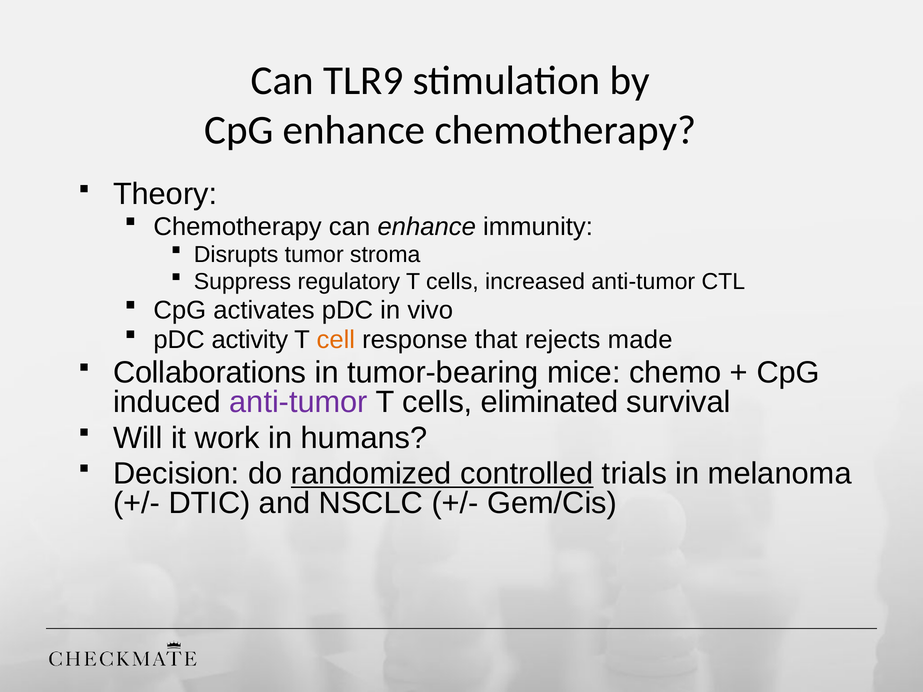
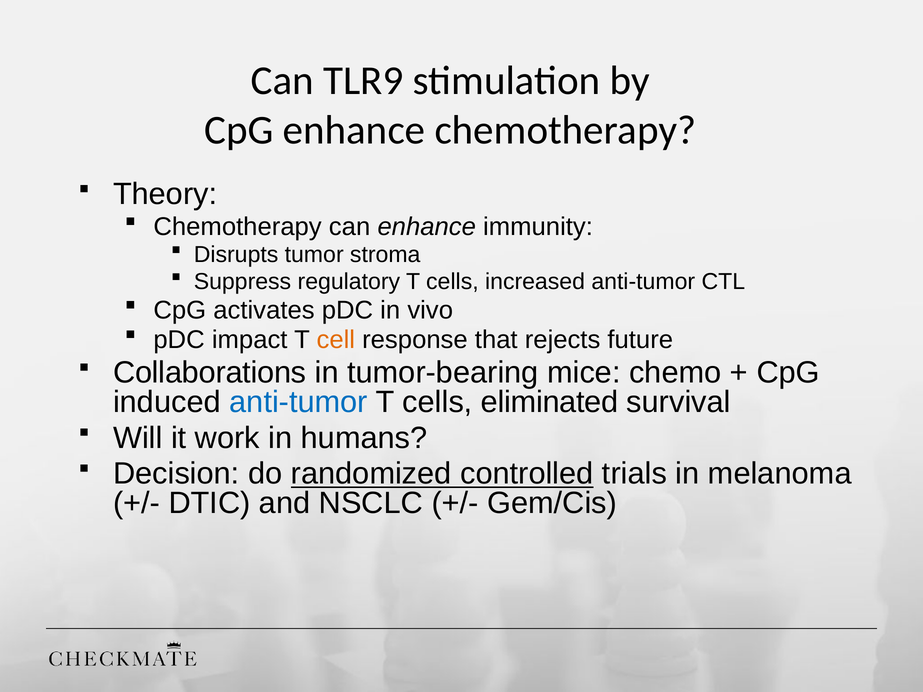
activity: activity -> impact (250, 340)
made: made -> future (640, 340)
anti-tumor colour: purple -> blue (299, 402)
